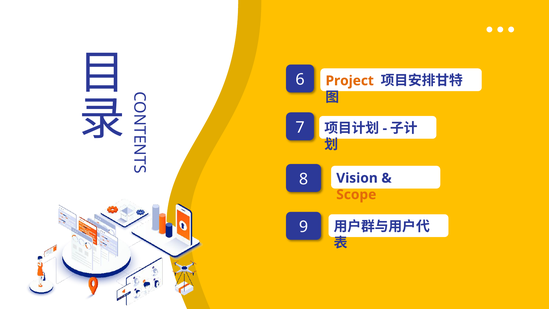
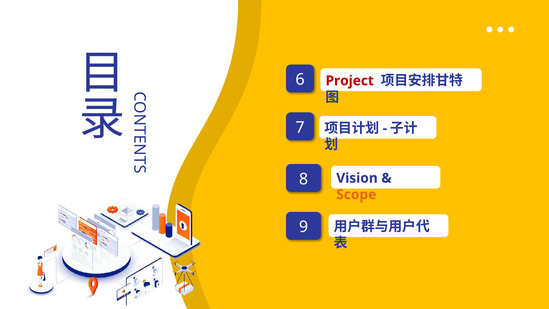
Project colour: orange -> red (350, 81)
